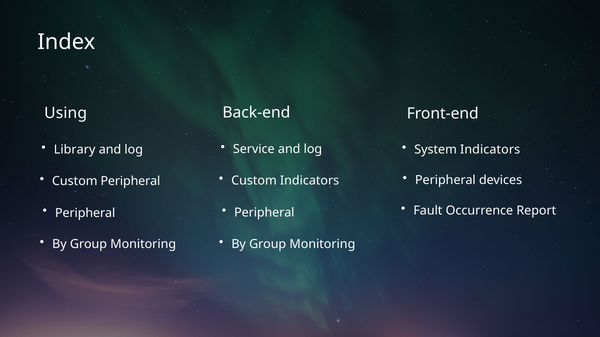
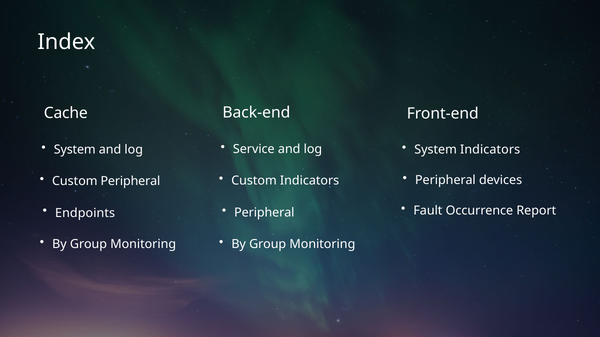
Using: Using -> Cache (66, 113)
Library: Library -> System (75, 150)
Peripheral: Peripheral -> Endpoints (85, 213)
